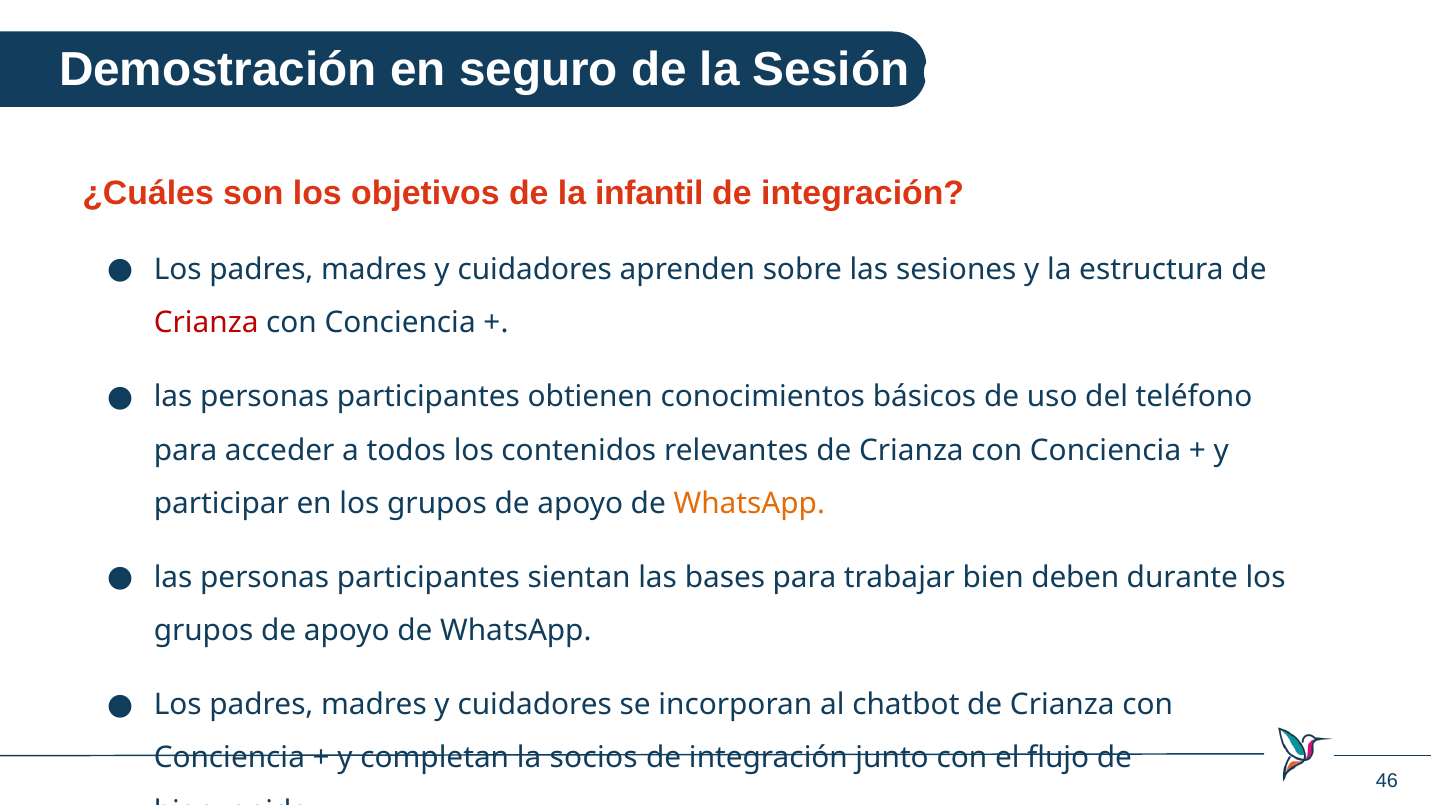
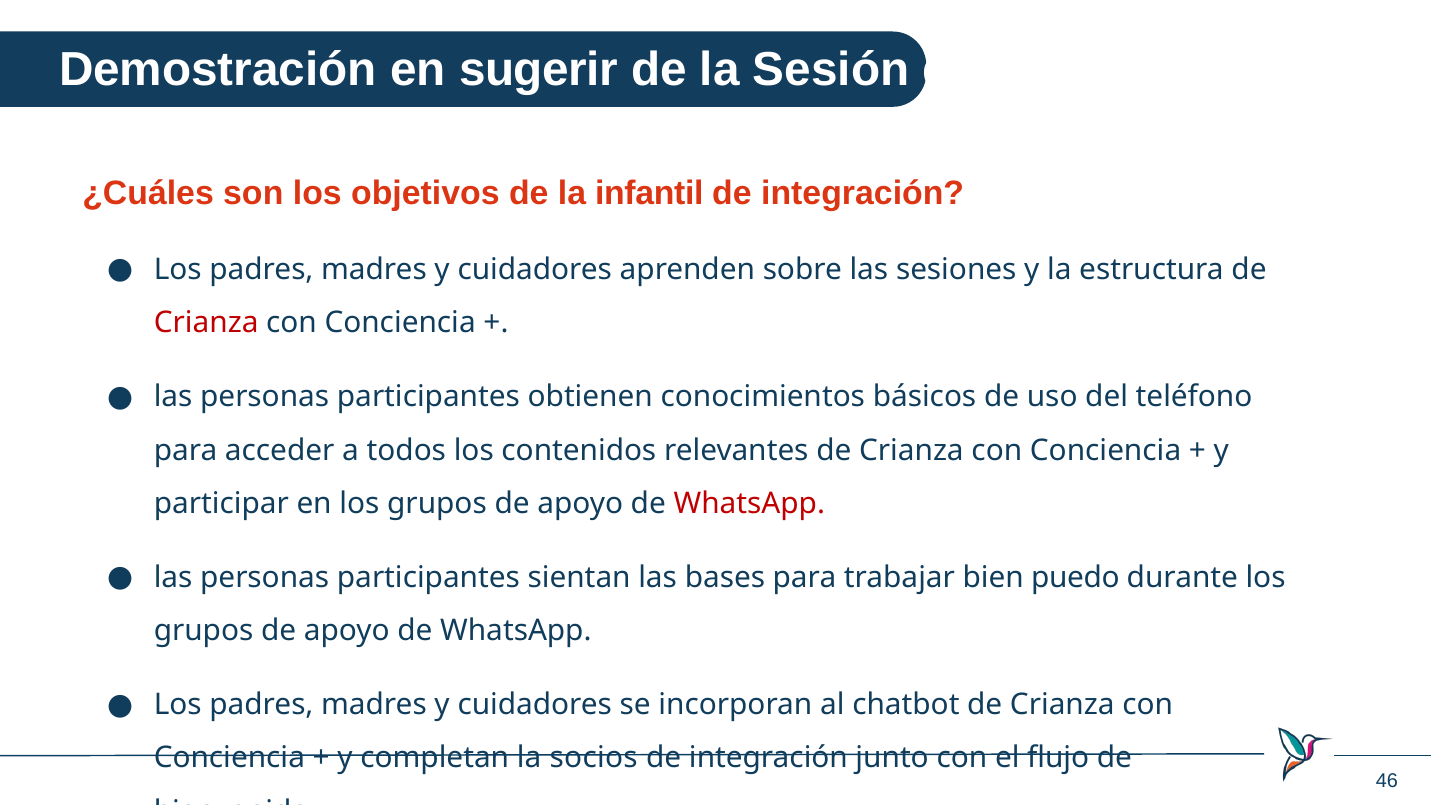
seguro: seguro -> sugerir (539, 70)
WhatsApp colour: orange -> red (749, 504)
deben: deben -> puedo (1075, 577)
